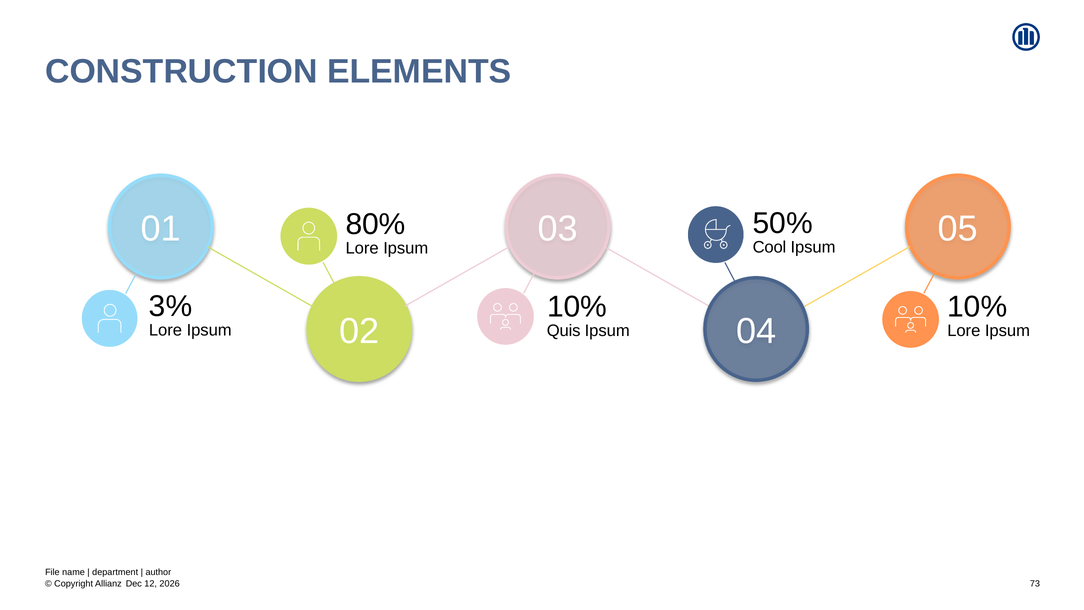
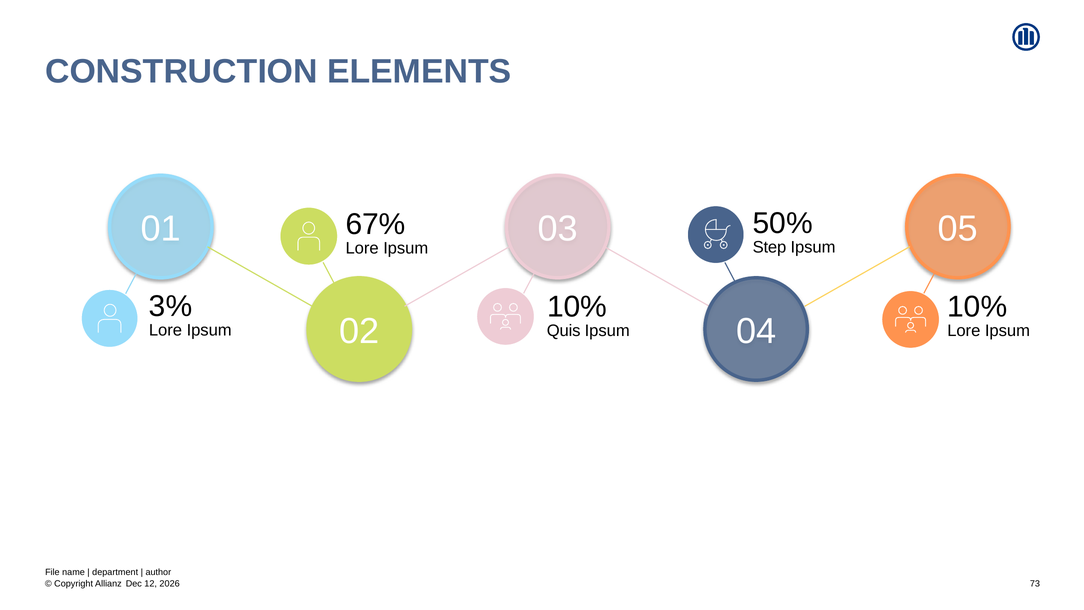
80%: 80% -> 67% (376, 224)
Cool: Cool -> Step (769, 247)
